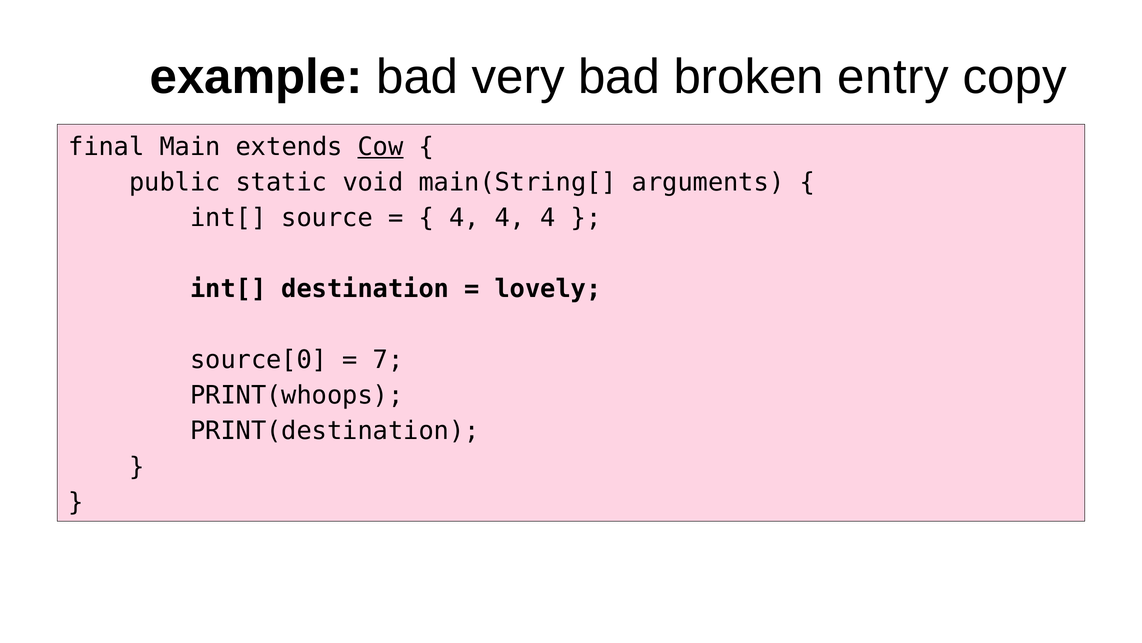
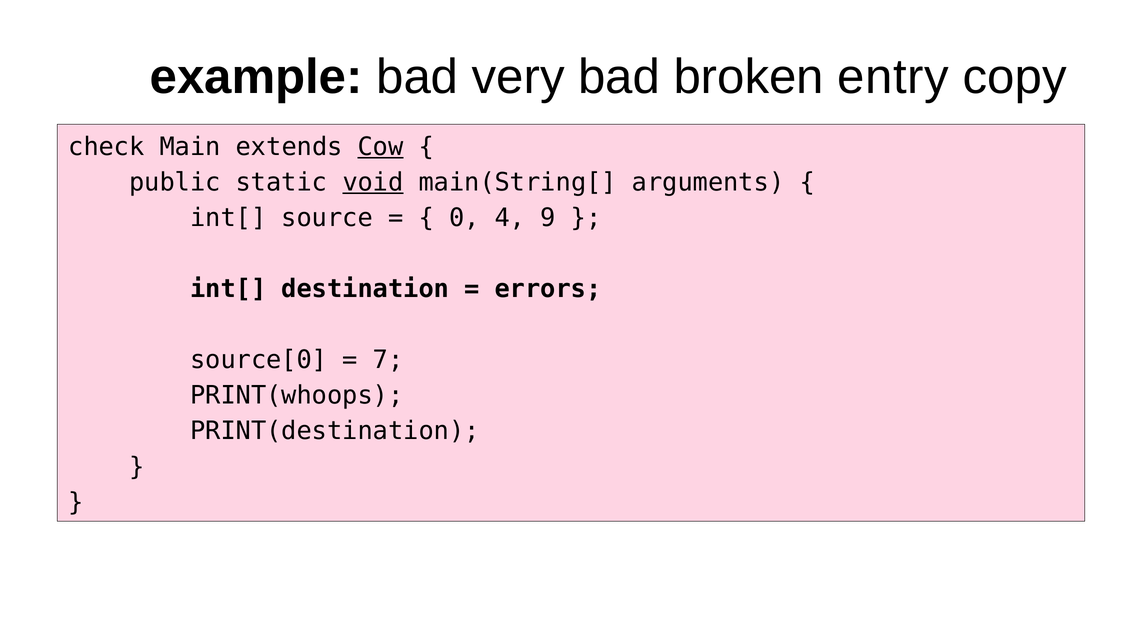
final: final -> check (106, 147)
void underline: none -> present (373, 182)
4: 4 -> 0 (464, 218)
4: 4 -> 9 (548, 218)
lovely: lovely -> errors (548, 289)
